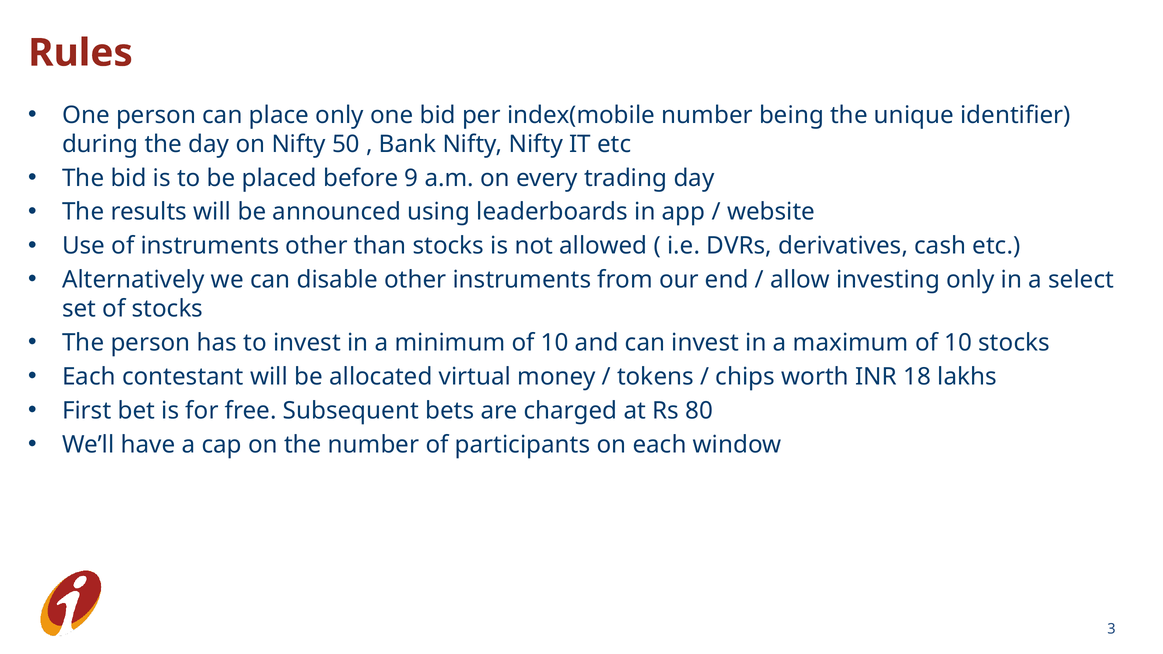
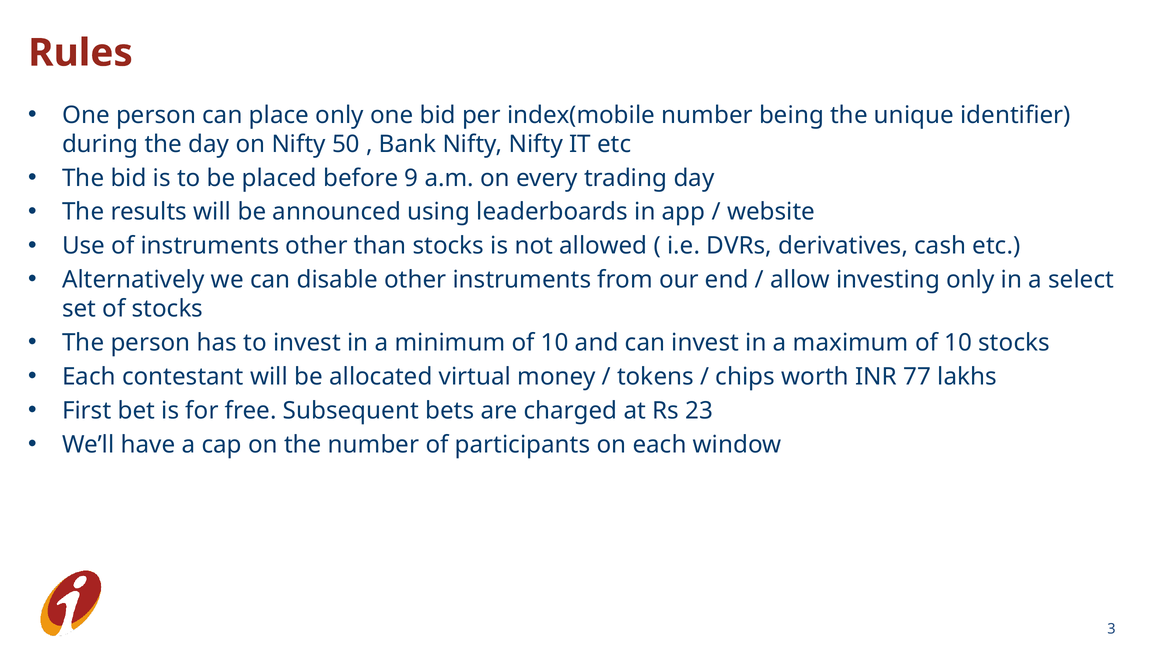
18: 18 -> 77 (917, 377)
80: 80 -> 23 (699, 411)
